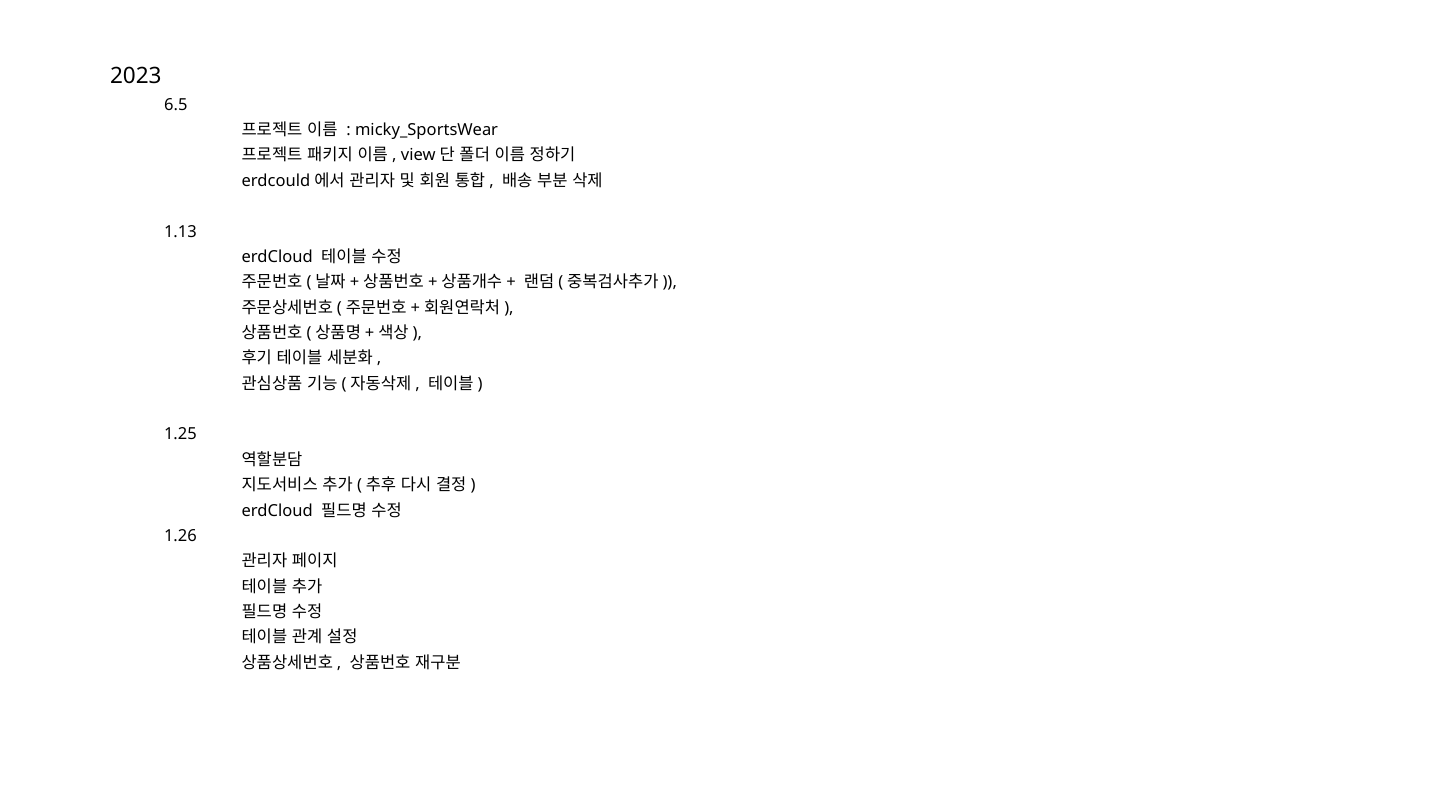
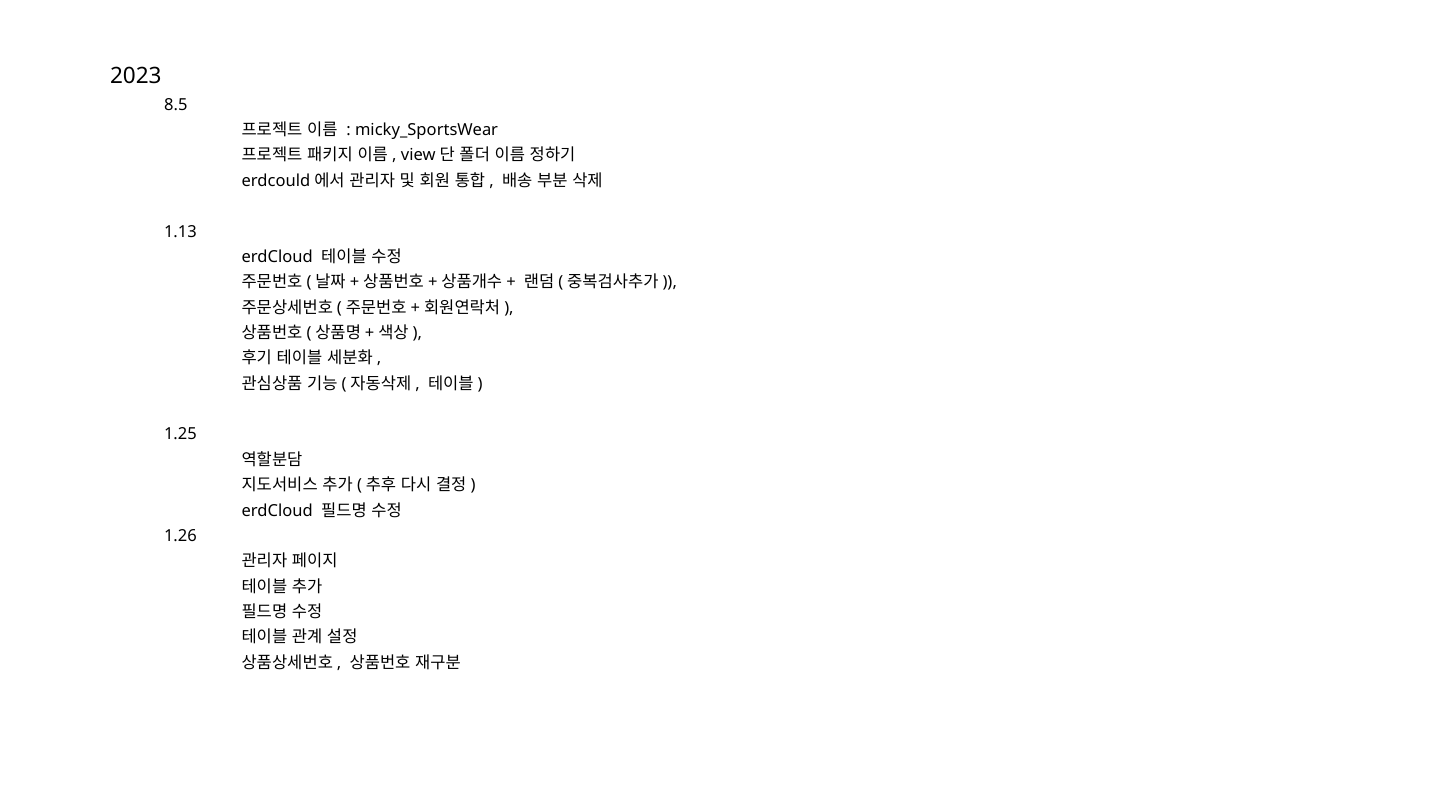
6.5: 6.5 -> 8.5 (176, 105)
